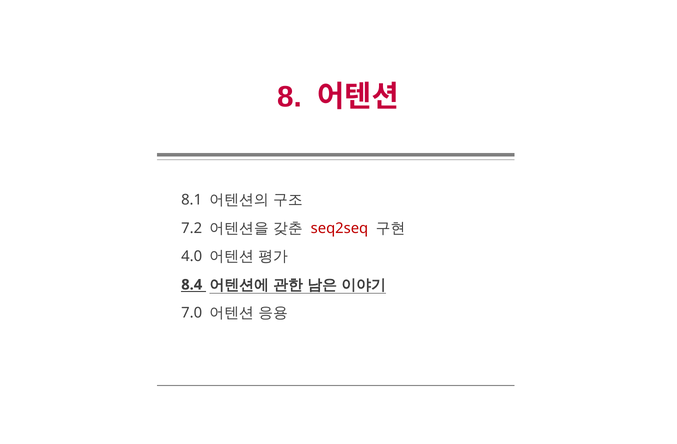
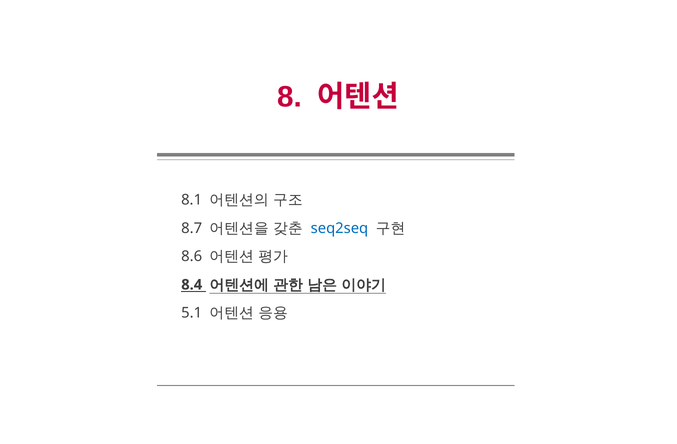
7.2: 7.2 -> 8.7 (192, 228)
seq2seq colour: red -> blue (339, 228)
4.0: 4.0 -> 8.6 (192, 257)
7.0: 7.0 -> 5.1 (192, 313)
